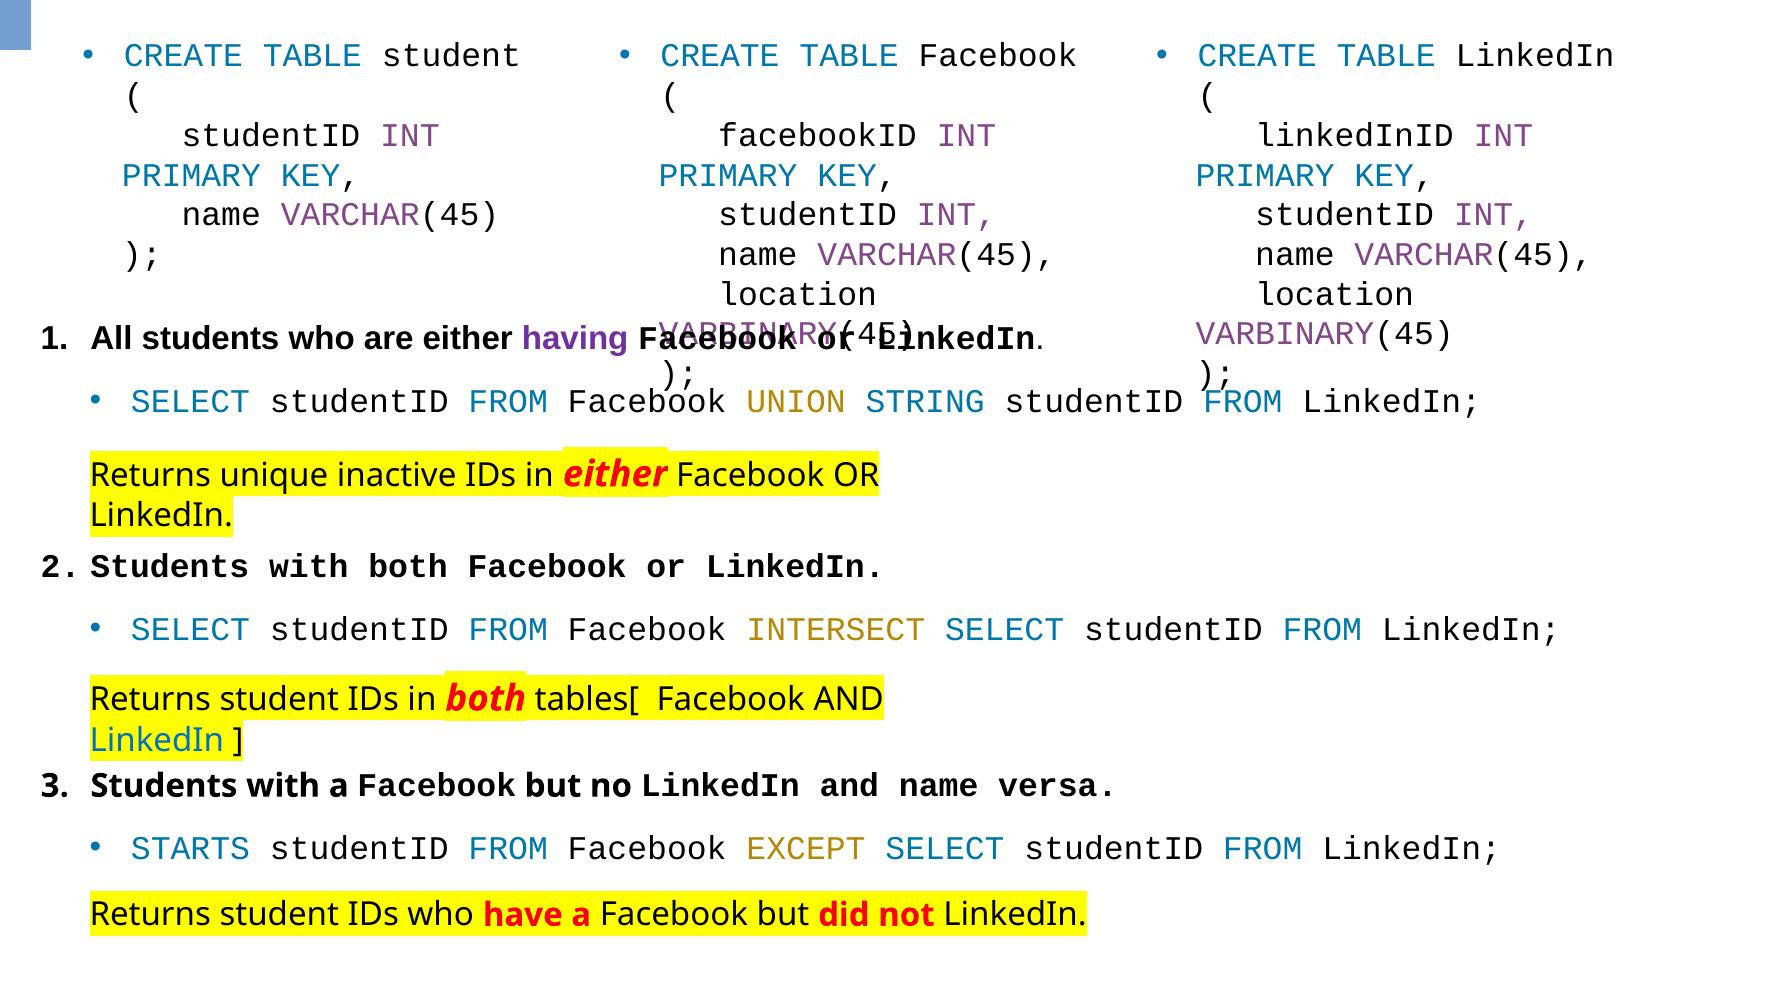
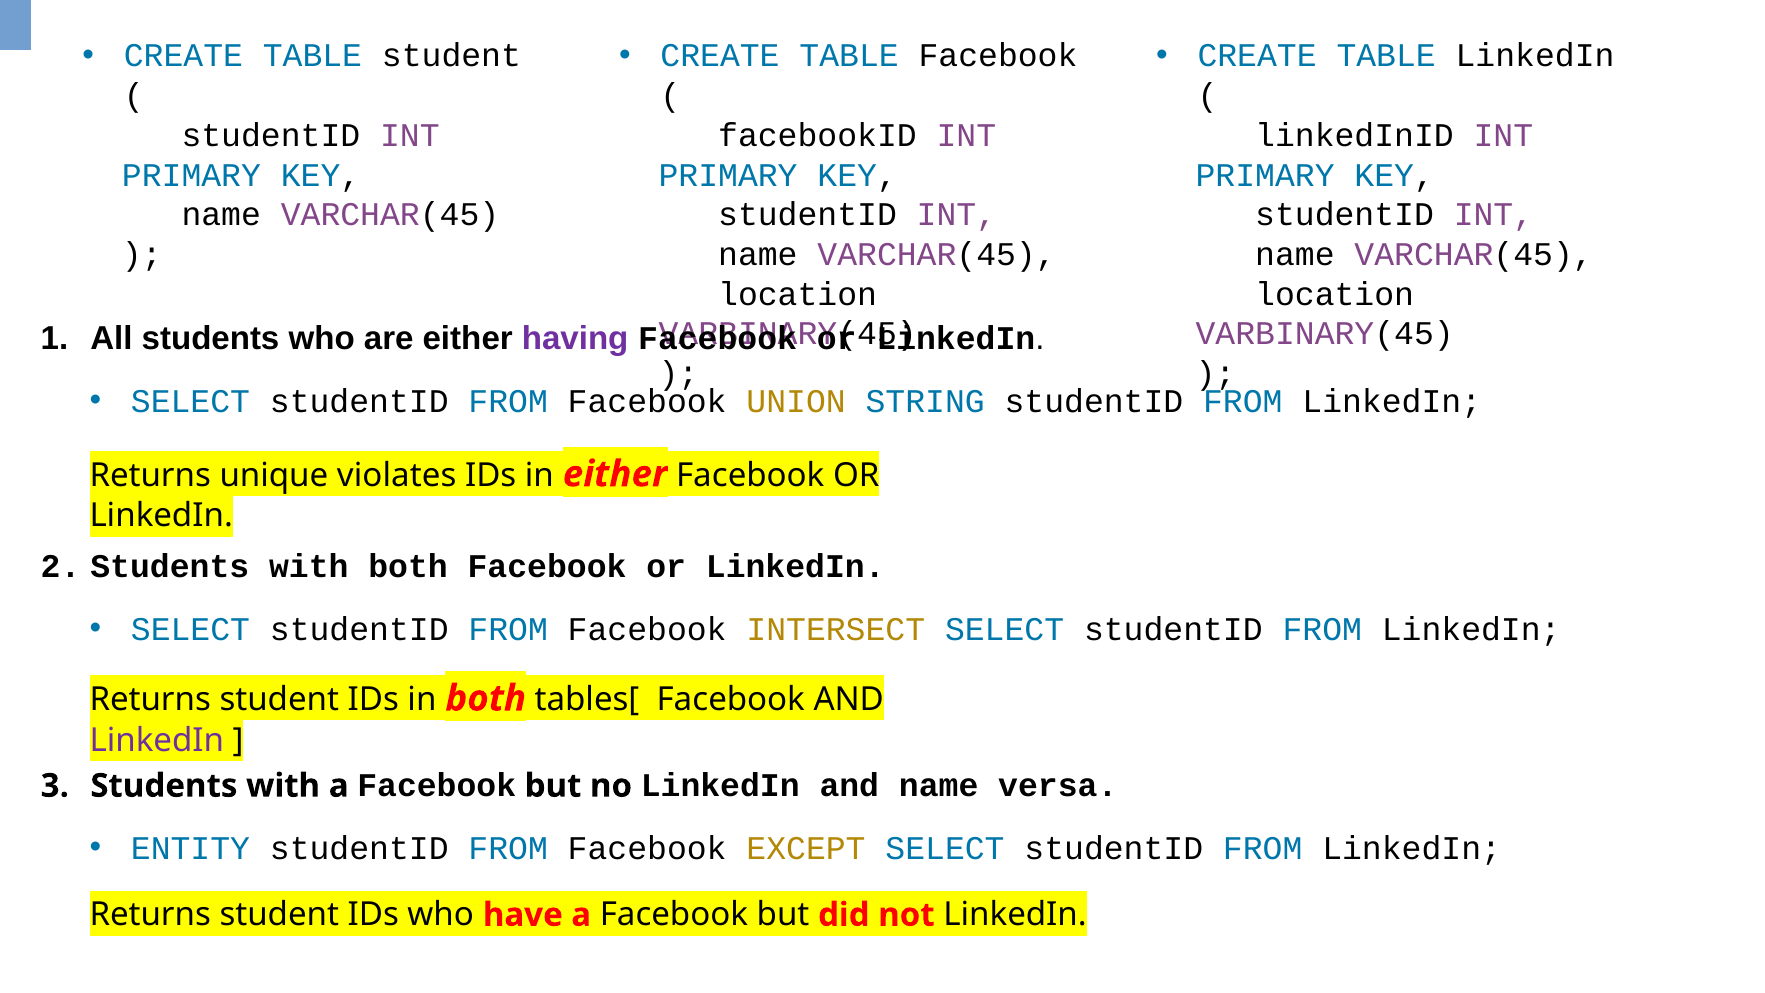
inactive: inactive -> violates (397, 475)
LinkedIn colour: blue -> purple (157, 740)
STARTS: STARTS -> ENTITY (190, 848)
